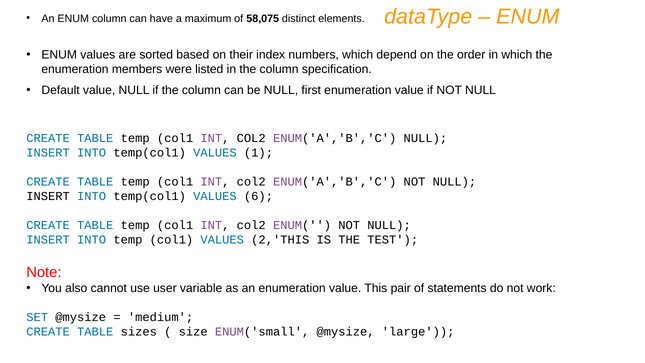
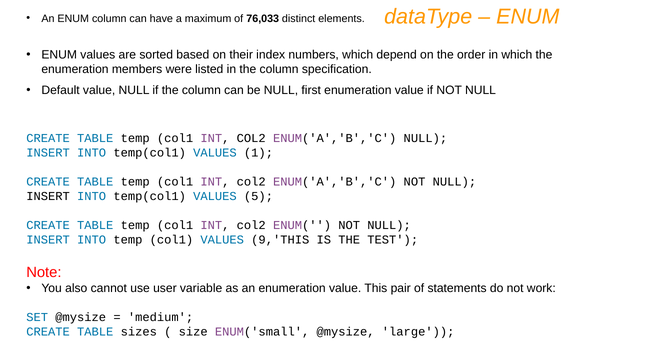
58,075: 58,075 -> 76,033 (263, 18)
6: 6 -> 5 (258, 196)
2,'THIS: 2,'THIS -> 9,'THIS (280, 240)
